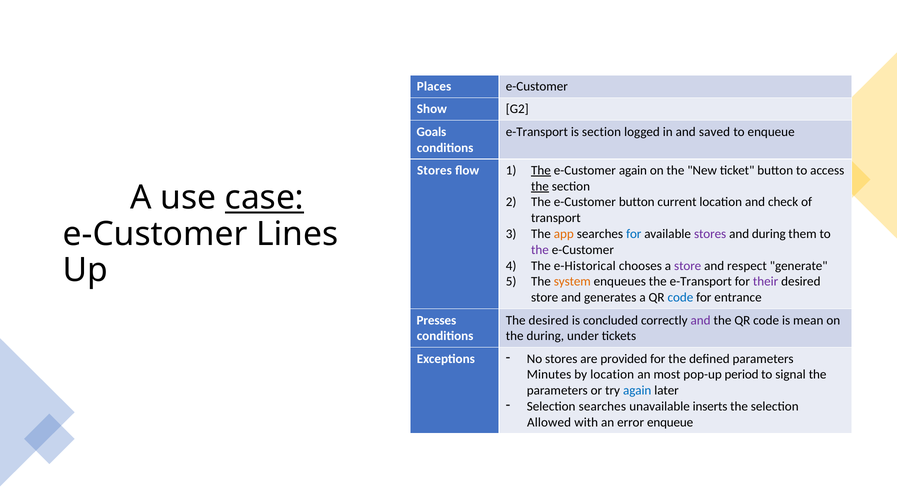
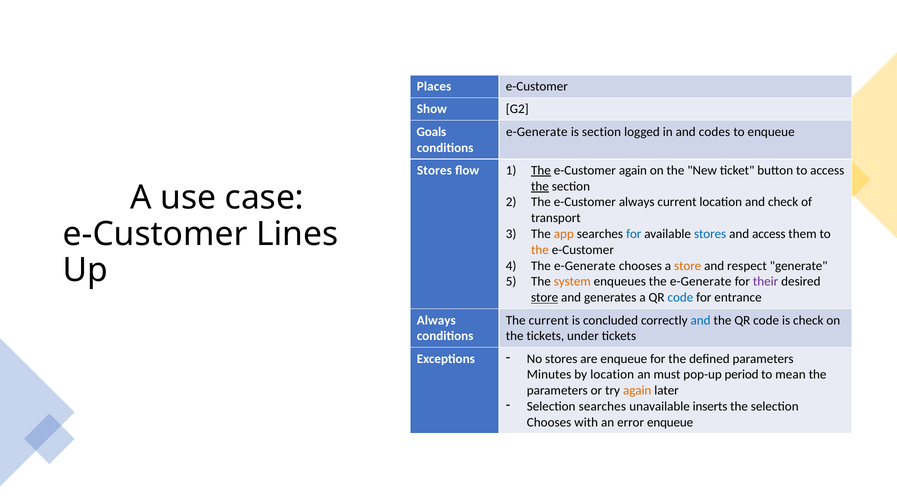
e-Transport: e-Transport -> e-Generate (537, 132)
saved: saved -> codes (715, 132)
case underline: present -> none (264, 198)
e-Customer button: button -> always (637, 202)
stores colour: purple -> blue (710, 234)
and during: during -> access (769, 234)
the colour: purple -> orange (540, 250)
e-Historical: e-Historical -> e-Generate (585, 266)
store colour: purple -> orange (688, 266)
enqueues the e-Transport: e-Transport -> e-Generate (701, 282)
store underline: none -> present (545, 298)
Presses: Presses -> Always (436, 321)
The desired: desired -> current (549, 321)
and colour: purple -> blue (701, 321)
is mean: mean -> check (808, 321)
the during: during -> tickets (545, 336)
are provided: provided -> enqueue (624, 359)
most: most -> must (667, 375)
signal: signal -> mean (790, 375)
again colour: blue -> orange (637, 391)
Allowed: Allowed -> Chooses (549, 423)
